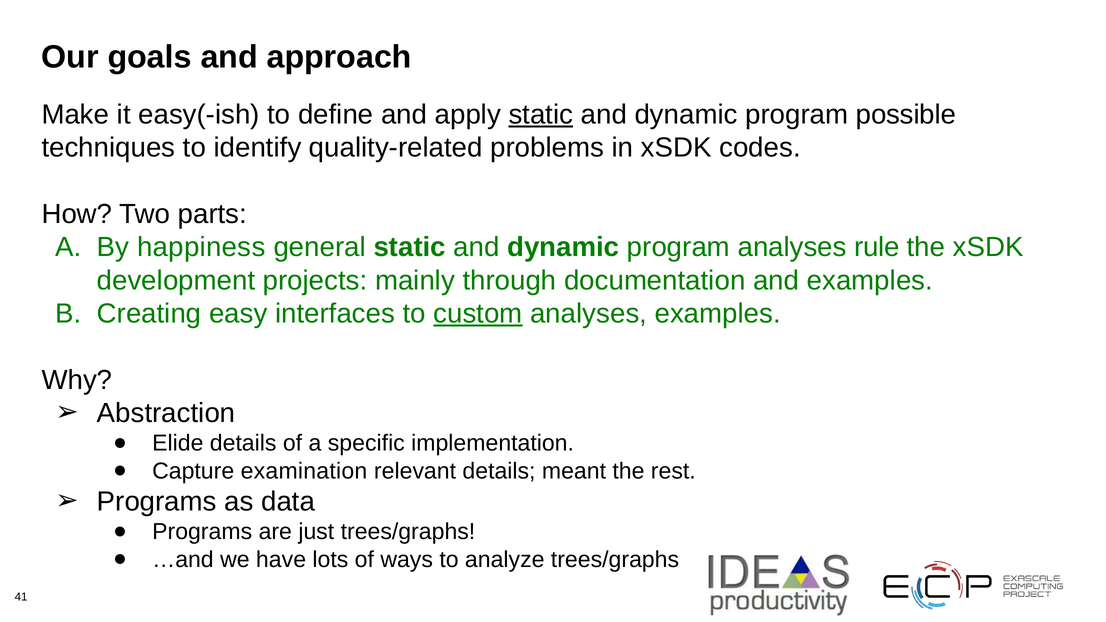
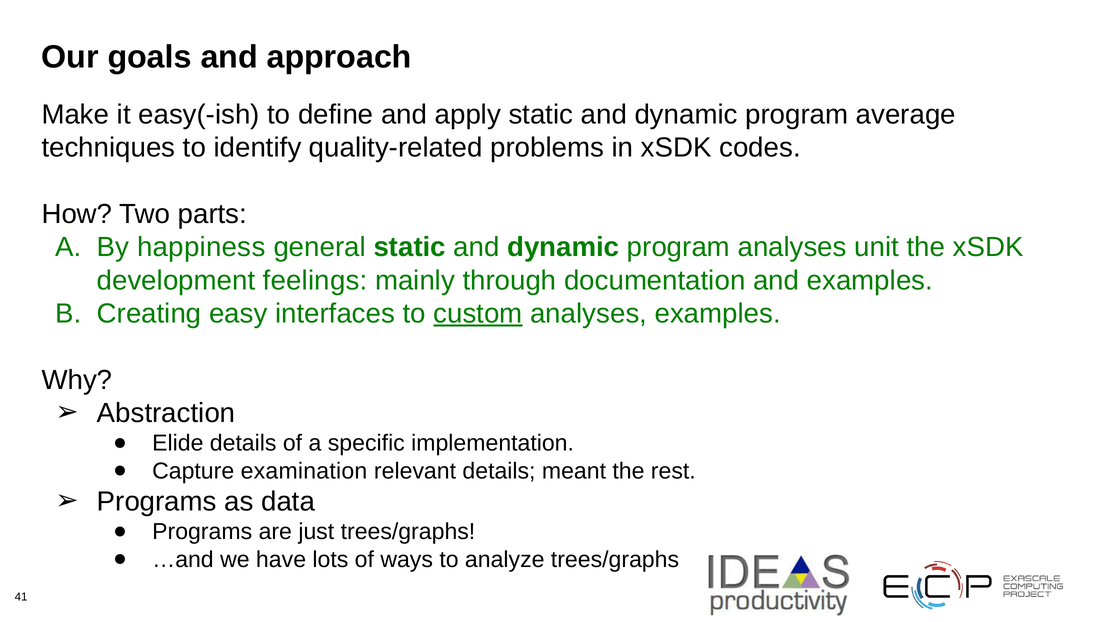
static underline: present -> none (541, 115)
possible: possible -> average (906, 115)
rule: rule -> unit (877, 247)
projects: projects -> feelings (315, 281)
